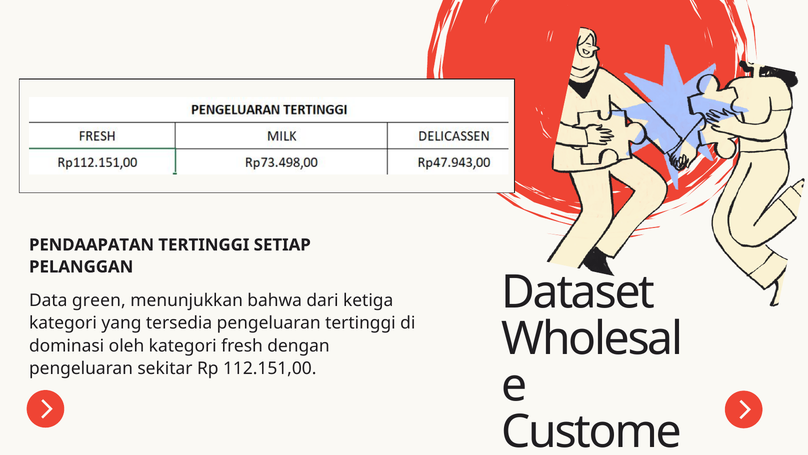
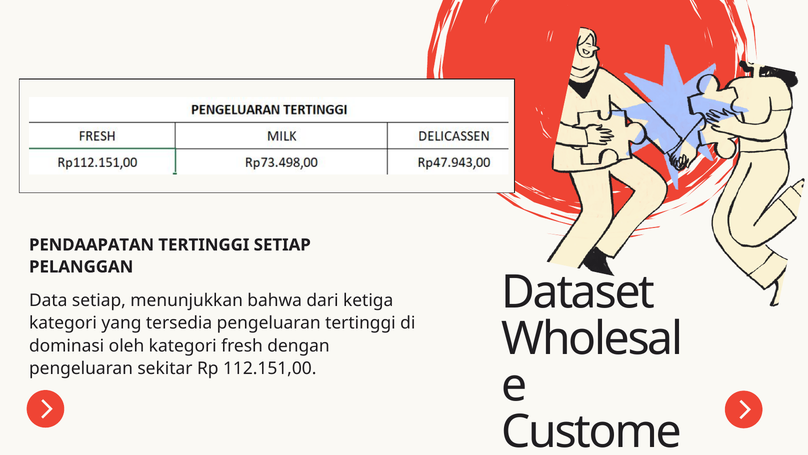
Data green: green -> setiap (99, 300)
